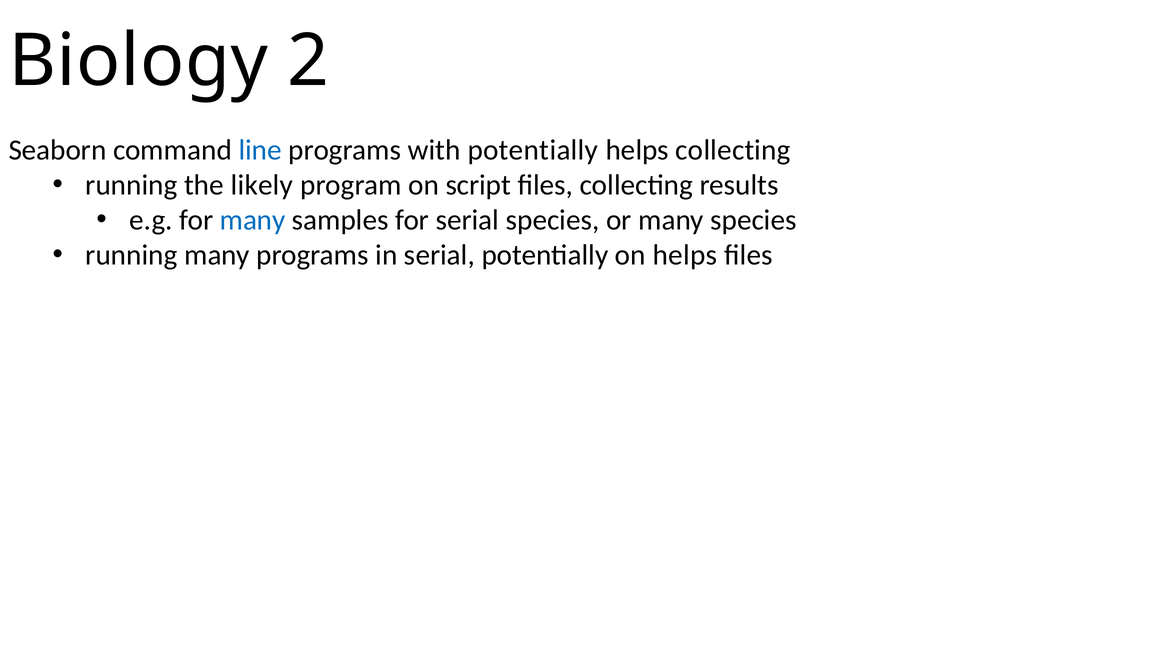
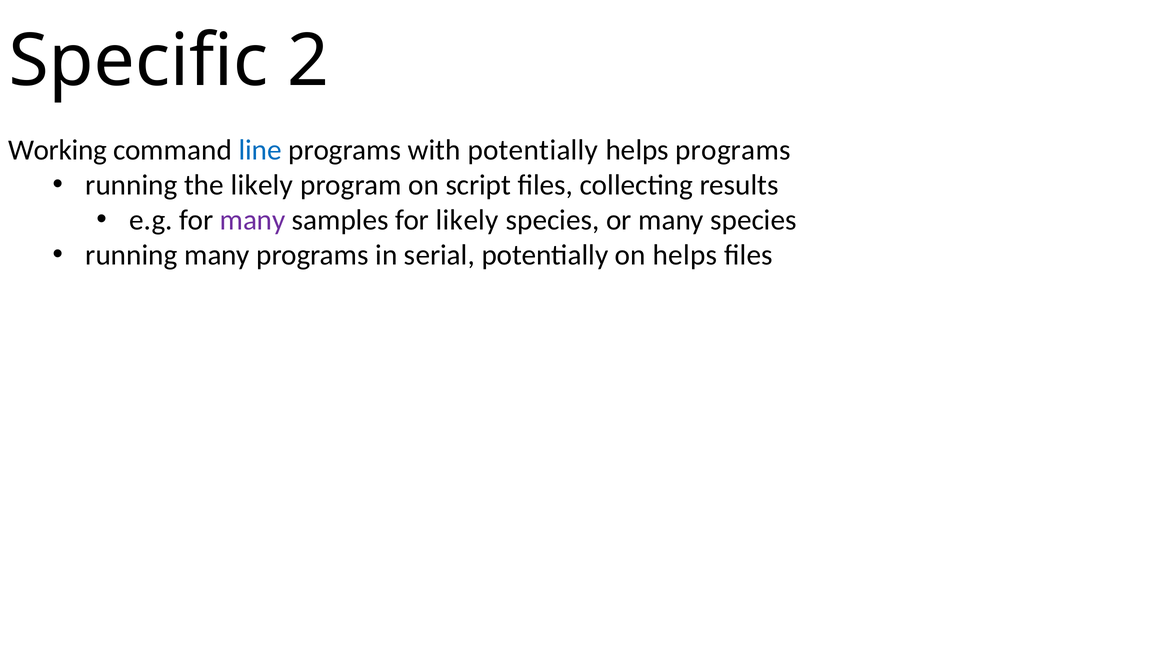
Biology: Biology -> Specific (139, 61)
Seaborn: Seaborn -> Working (58, 150)
helps collecting: collecting -> programs (733, 150)
many colour: blue -> purple (253, 220)
for serial: serial -> likely (467, 220)
